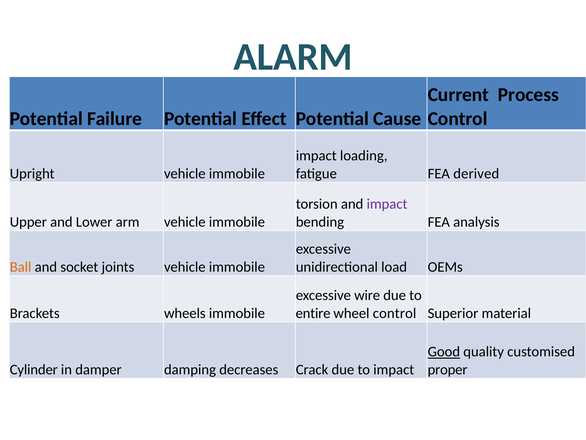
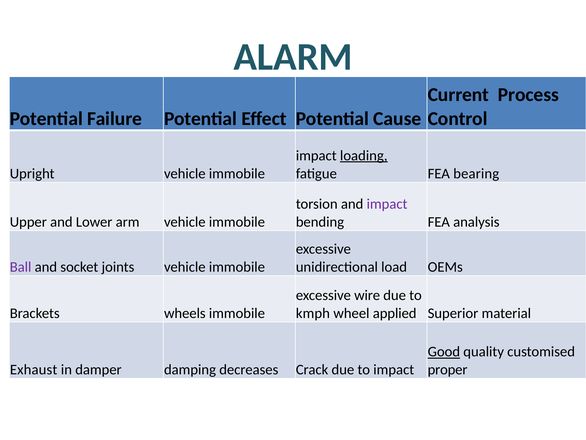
loading underline: none -> present (364, 155)
derived: derived -> bearing (476, 173)
Ball colour: orange -> purple (21, 267)
entire: entire -> kmph (313, 313)
wheel control: control -> applied (395, 313)
Cylinder: Cylinder -> Exhaust (34, 369)
